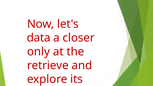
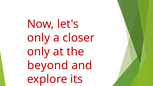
data: data -> only (39, 38)
retrieve: retrieve -> beyond (48, 65)
